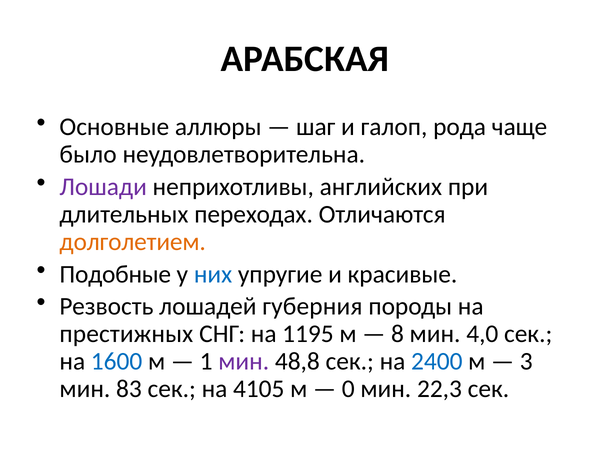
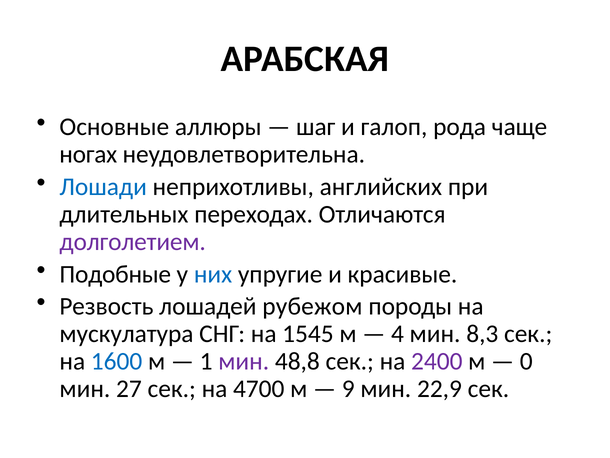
было: было -> ногах (88, 154)
Лошади colour: purple -> blue (103, 187)
долголетием colour: orange -> purple (133, 241)
губерния: губерния -> рубежом (312, 306)
престижных: престижных -> мускулатура (126, 334)
1195: 1195 -> 1545 (308, 334)
8: 8 -> 4 (397, 334)
4,0: 4,0 -> 8,3 (482, 334)
2400 colour: blue -> purple (437, 361)
3: 3 -> 0 (526, 361)
83: 83 -> 27 (129, 388)
4105: 4105 -> 4700 (259, 388)
0: 0 -> 9 (348, 388)
22,3: 22,3 -> 22,9 (439, 388)
